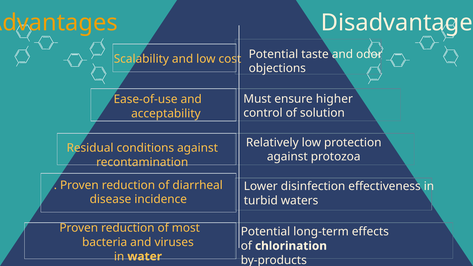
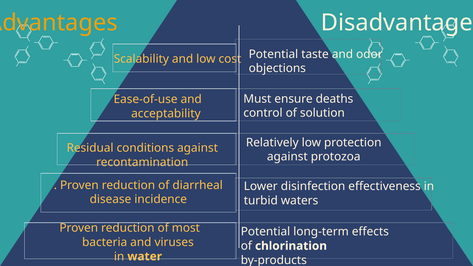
higher: higher -> deaths (335, 99)
